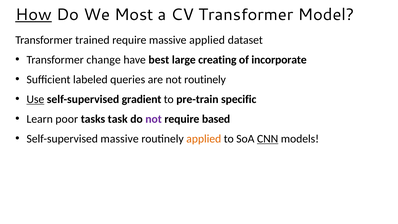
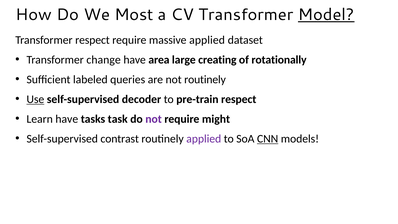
How underline: present -> none (34, 15)
Model underline: none -> present (326, 15)
Transformer trained: trained -> respect (92, 40)
best: best -> area (159, 60)
incorporate: incorporate -> rotationally (279, 60)
gradient: gradient -> decoder (141, 99)
pre-train specific: specific -> respect (239, 99)
Learn poor: poor -> have (67, 119)
based: based -> might (216, 119)
Self-supervised massive: massive -> contrast (120, 139)
applied colour: orange -> purple (204, 139)
